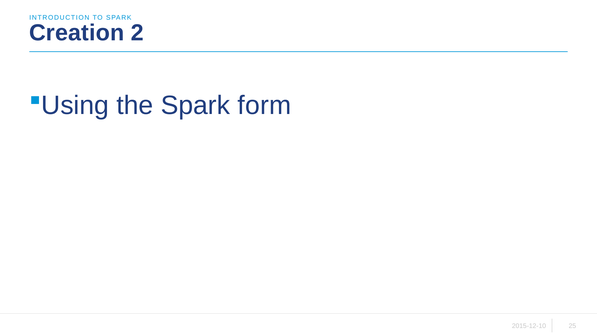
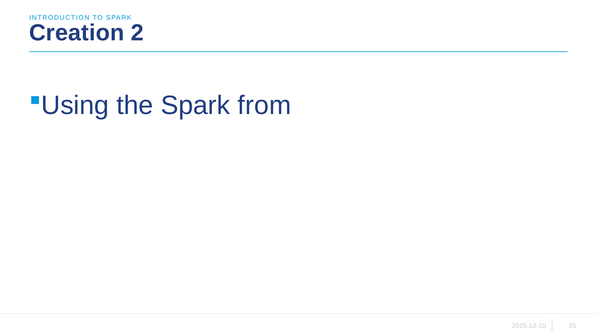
form: form -> from (264, 105)
